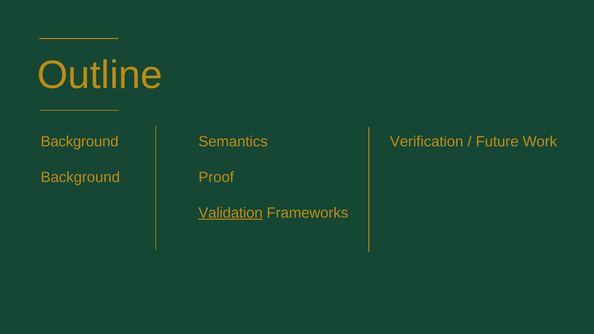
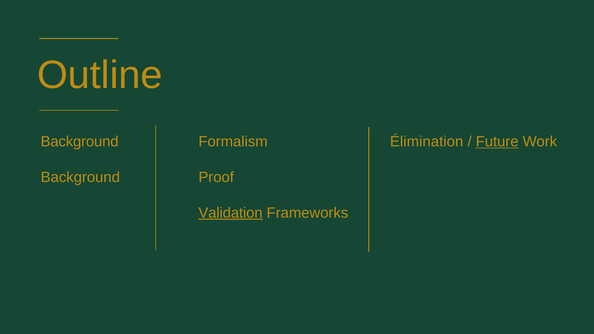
Semantics: Semantics -> Formalism (233, 142)
Verification: Verification -> Élimination (427, 142)
Future underline: none -> present (497, 142)
